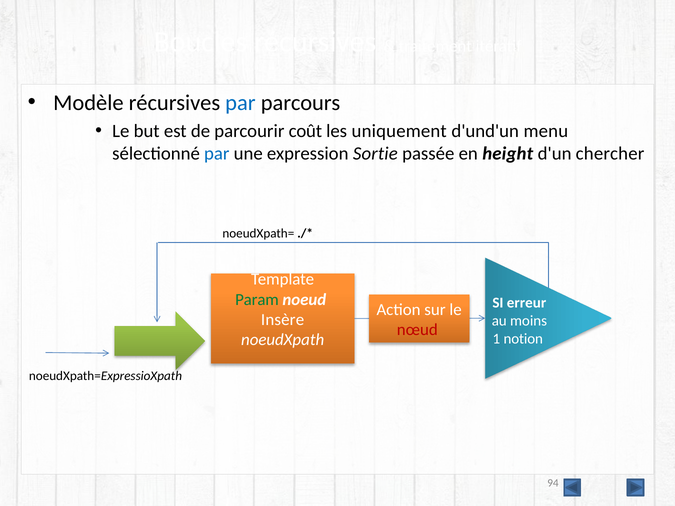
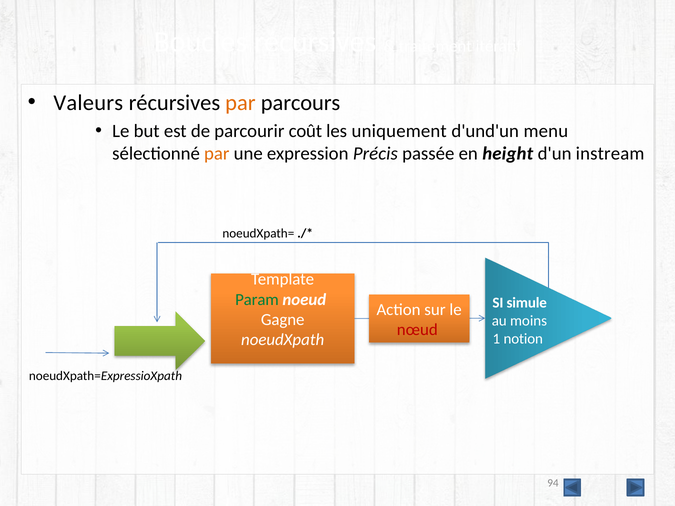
Modèle: Modèle -> Valeurs (88, 103)
par colour: blue -> orange (240, 103)
par colour: blue -> orange (217, 154)
Sortie: Sortie -> Précis (375, 154)
chercher: chercher -> instream (610, 154)
erreur: erreur -> simule (527, 303)
Insère: Insère -> Gagne (283, 320)
